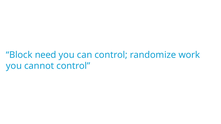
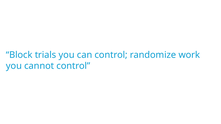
need: need -> trials (46, 55)
